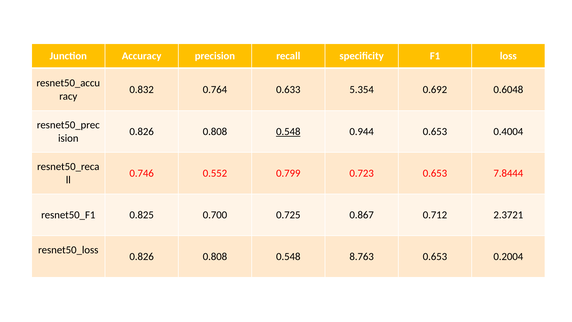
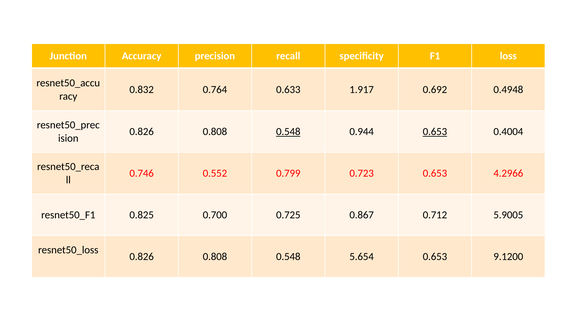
5.354: 5.354 -> 1.917 (362, 90)
0.6048: 0.6048 -> 0.4948 (508, 90)
0.653 underline: none -> present (435, 132)
7.8444: 7.8444 -> 4.2966 (508, 173)
2.3721: 2.3721 -> 5.9005 (508, 215)
8.763: 8.763 -> 5.654 (362, 256)
0.2004: 0.2004 -> 9.1200 (508, 256)
